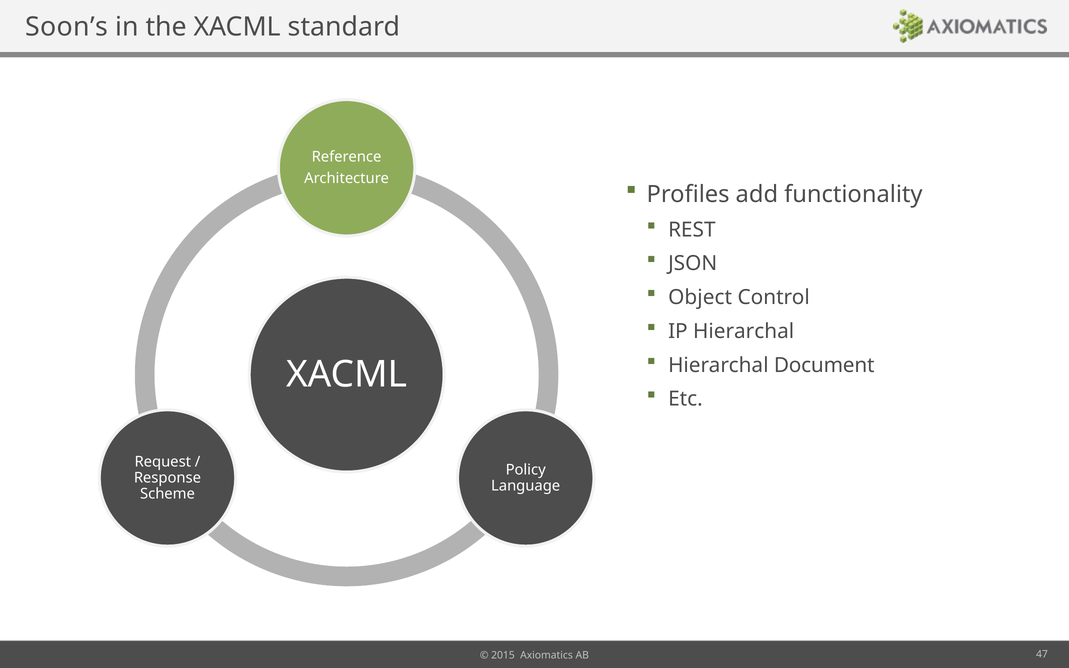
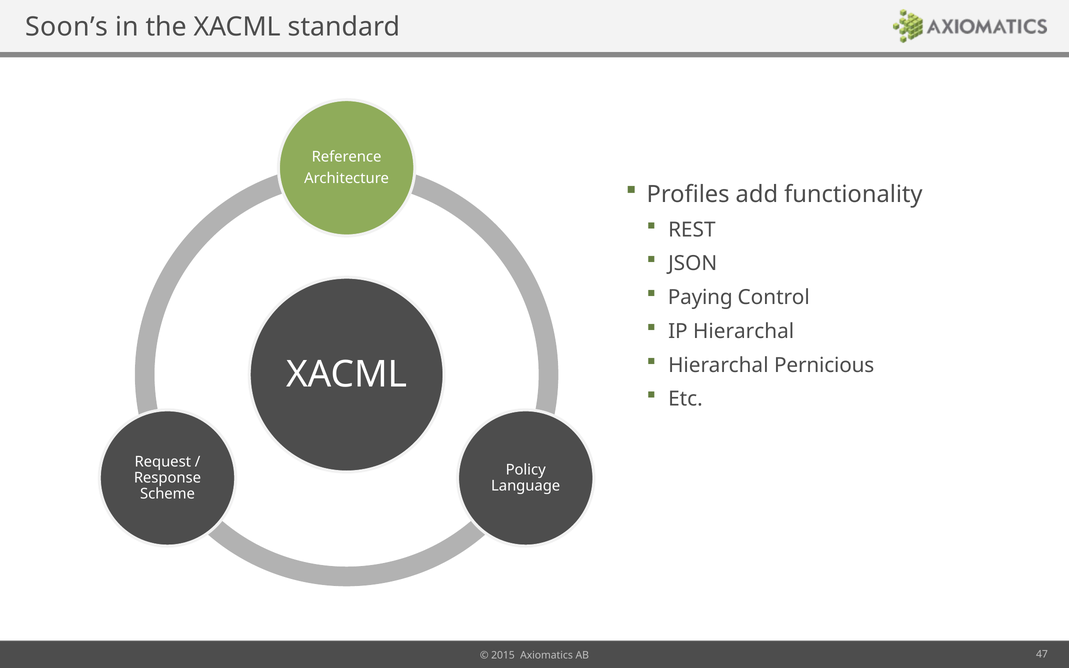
Object: Object -> Paying (700, 297)
Document: Document -> Pernicious (824, 365)
